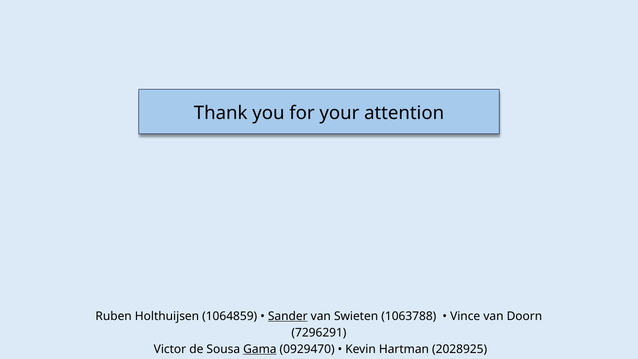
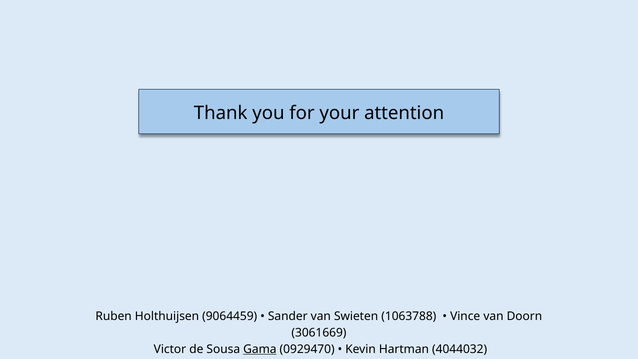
1064859: 1064859 -> 9064459 (230, 316)
Sander underline: present -> none (288, 316)
7296291: 7296291 -> 3061669 (319, 333)
2028925: 2028925 -> 4044032 (460, 349)
